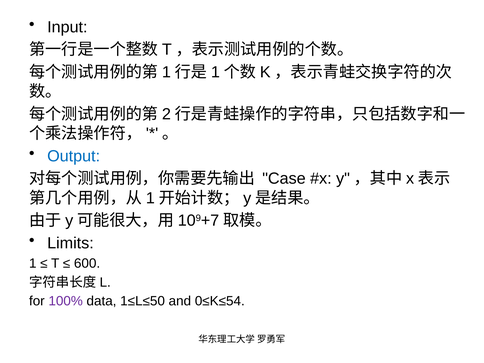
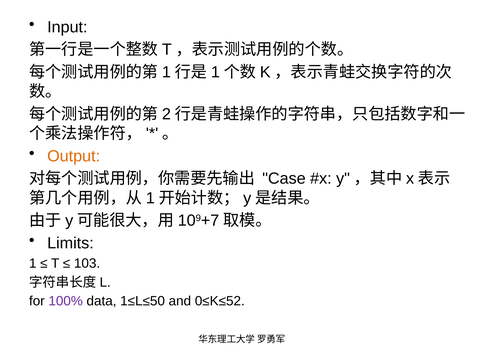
Output colour: blue -> orange (74, 156)
600: 600 -> 103 (87, 263)
0≤K≤54: 0≤K≤54 -> 0≤K≤52 (220, 301)
